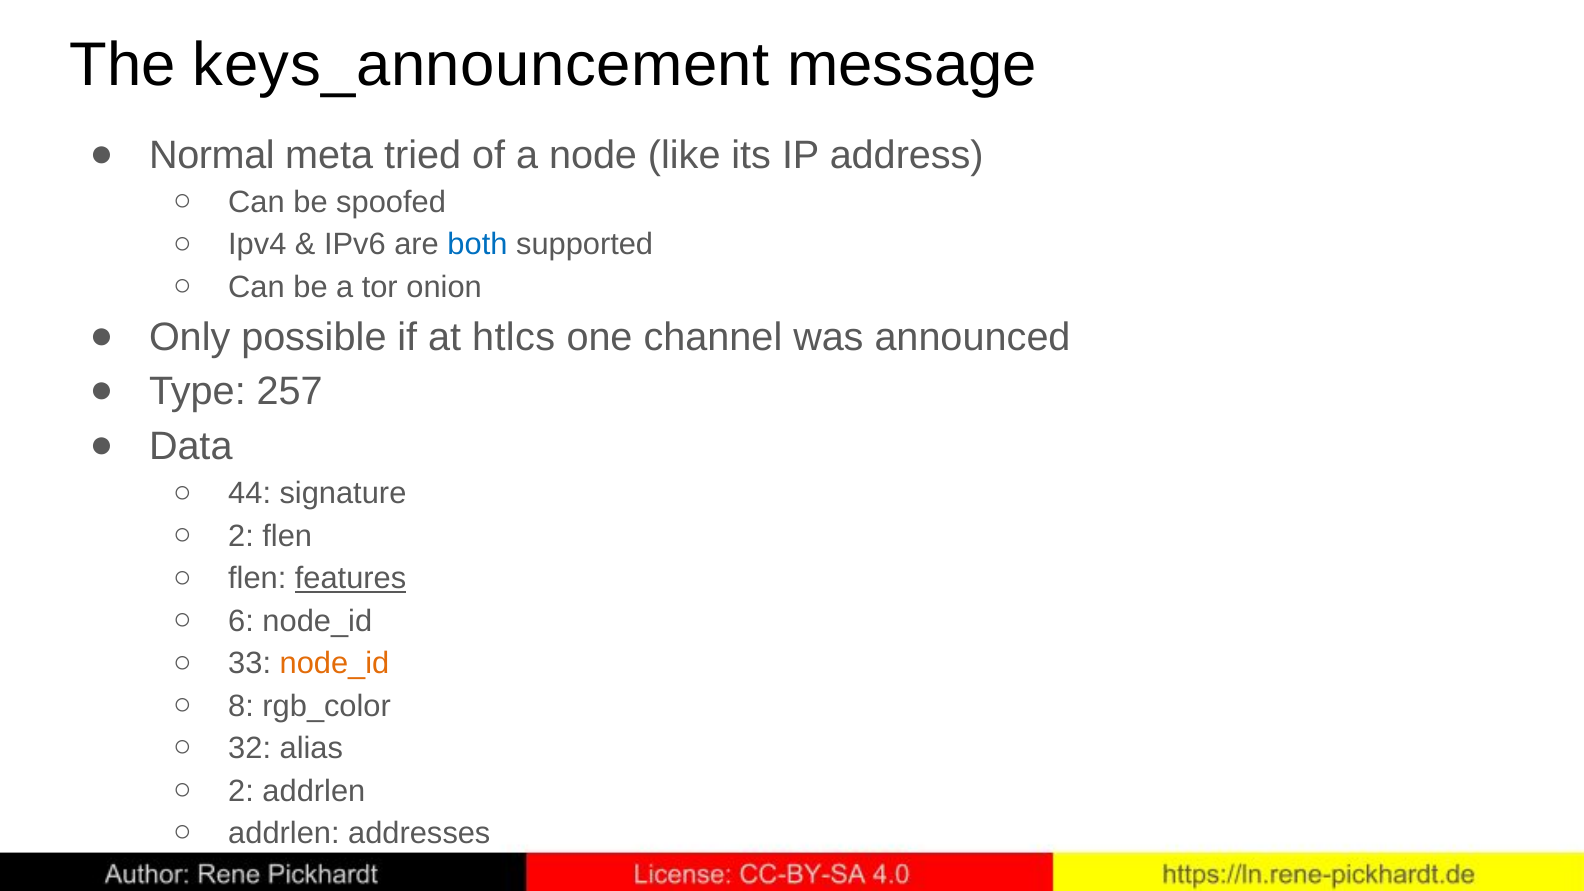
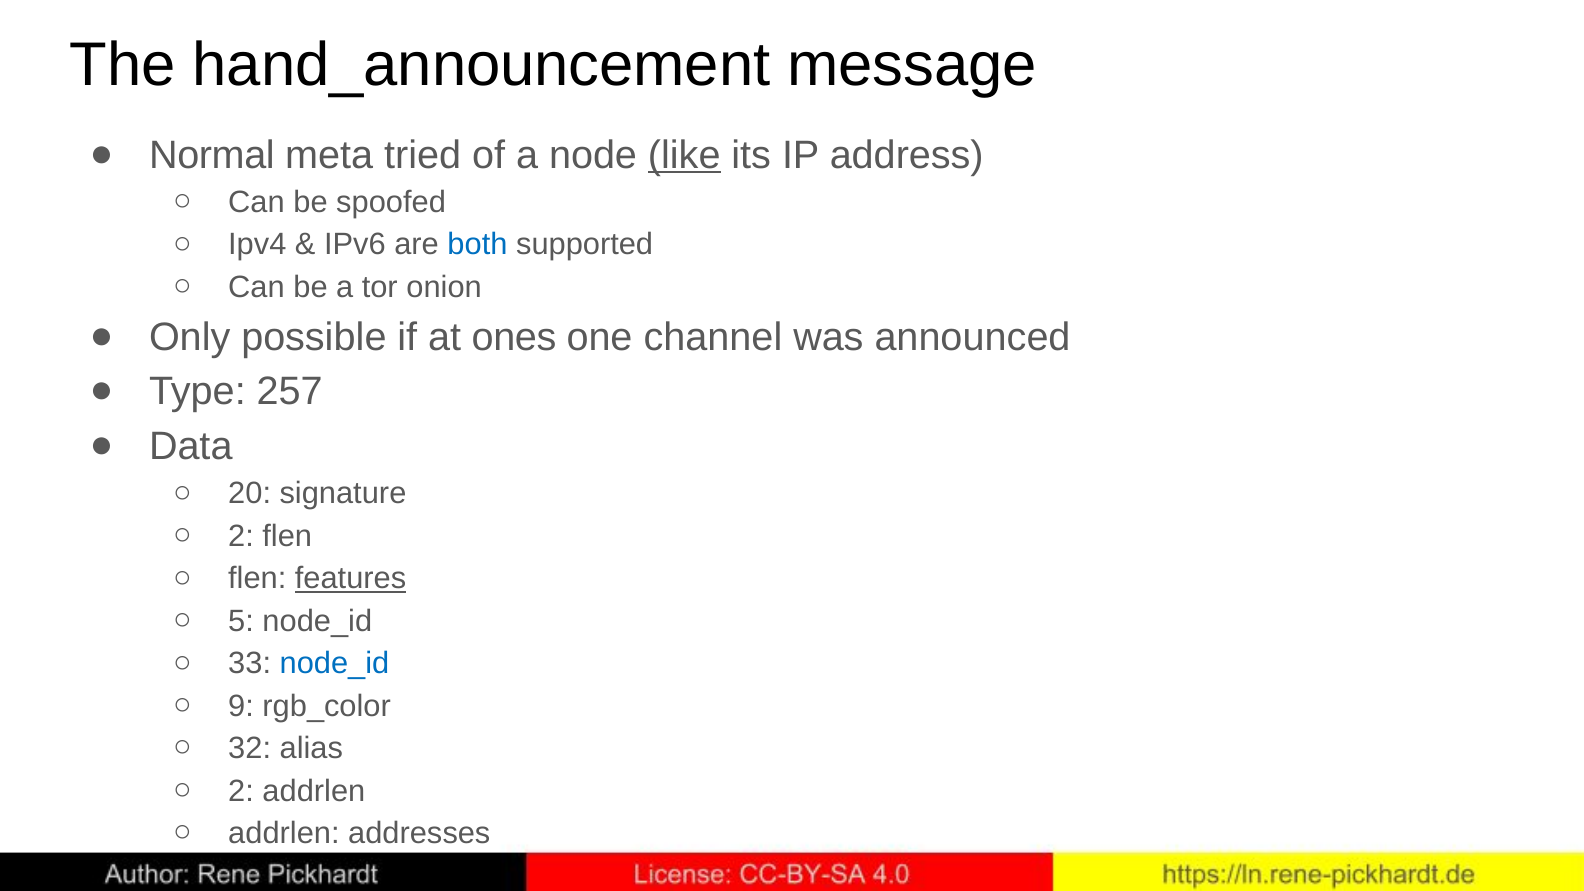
keys_announcement: keys_announcement -> hand_announcement (482, 65)
like underline: none -> present (684, 155)
htlcs: htlcs -> ones (514, 337)
44: 44 -> 20 (250, 494)
6: 6 -> 5 (241, 621)
node_id colour: orange -> blue (334, 664)
8: 8 -> 9 (241, 706)
